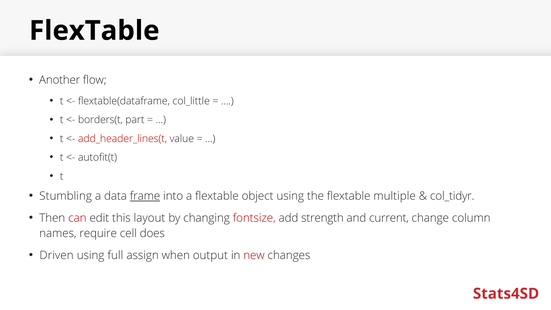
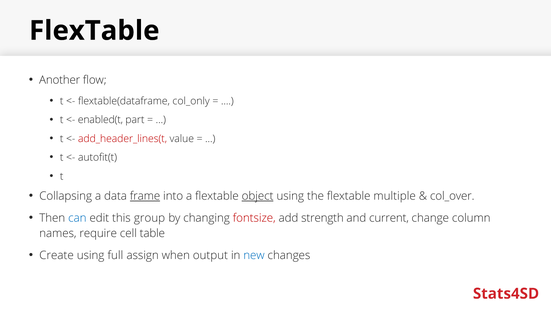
col_little: col_little -> col_only (191, 101)
borders(t: borders(t -> enabled(t (100, 120)
Stumbling: Stumbling -> Collapsing (66, 196)
object underline: none -> present (258, 196)
col_tidyr: col_tidyr -> col_over (452, 196)
can colour: red -> blue (77, 218)
layout: layout -> group (149, 218)
does: does -> table (152, 233)
Driven: Driven -> Create (57, 255)
new colour: red -> blue (254, 255)
